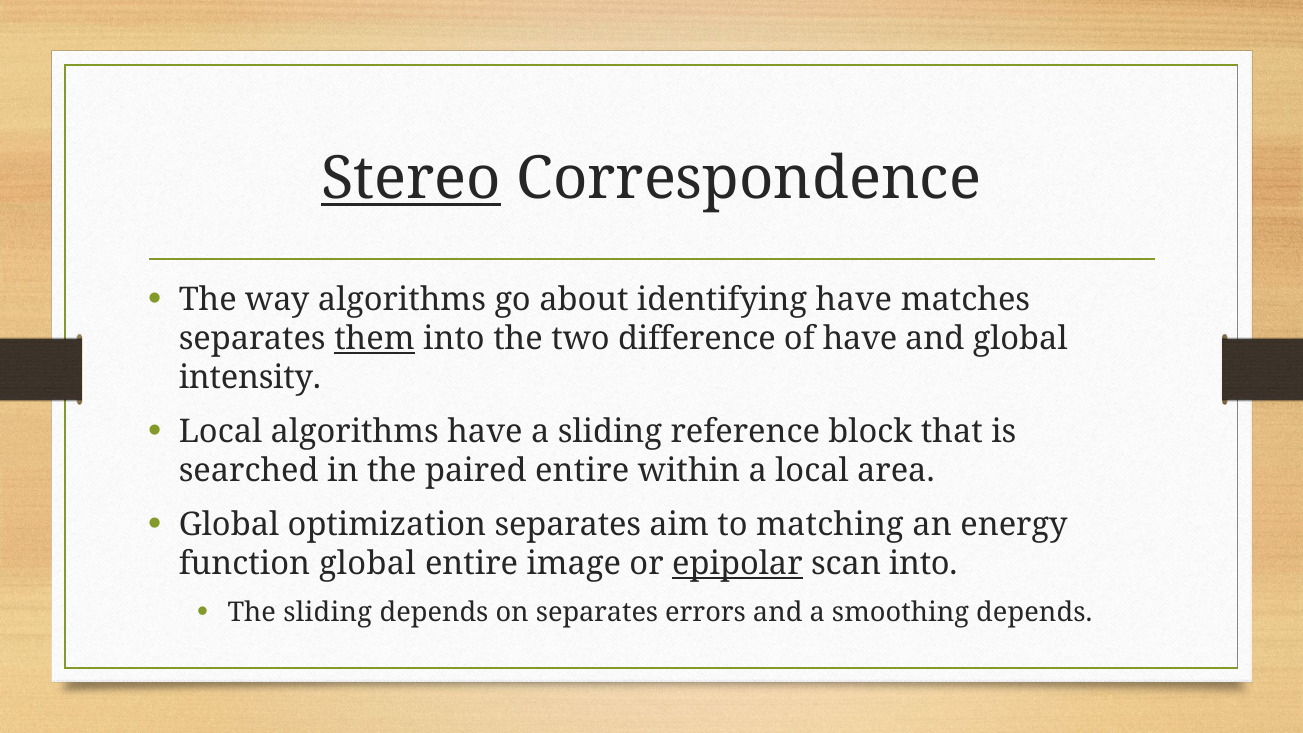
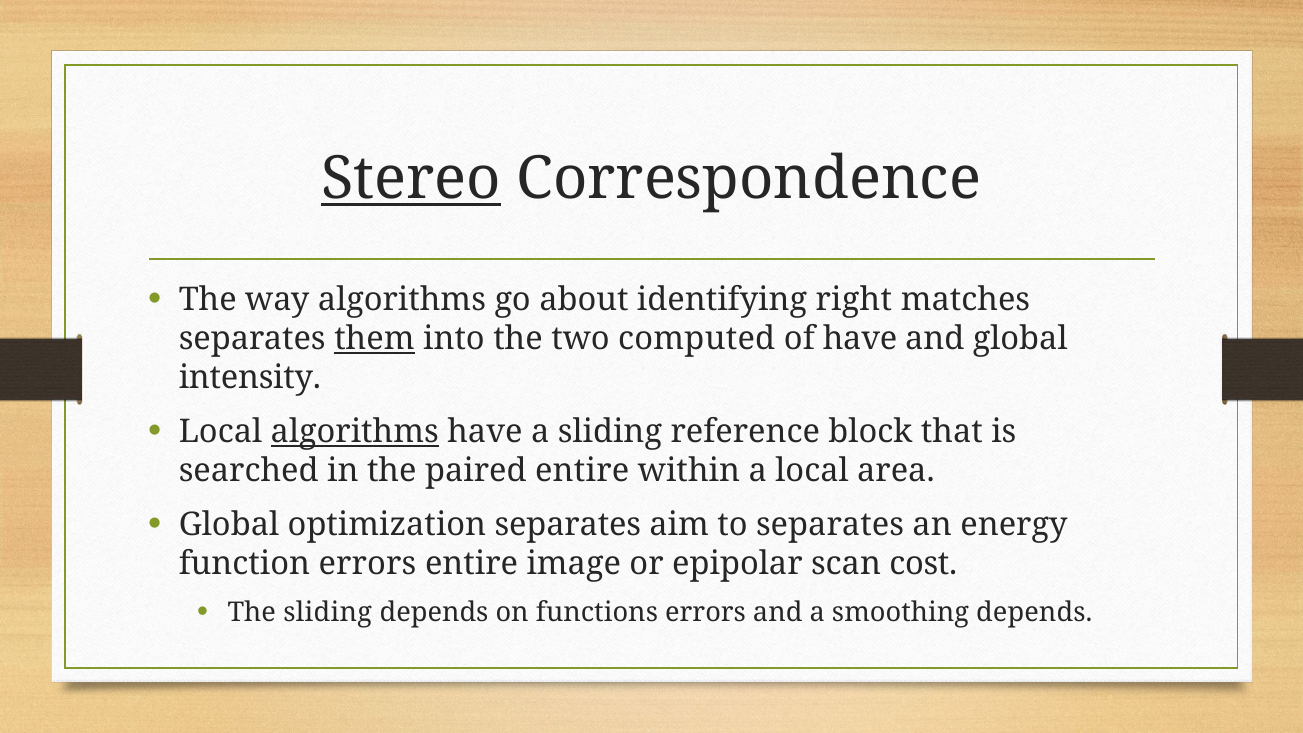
identifying have: have -> right (854, 300)
difference: difference -> computed (697, 339)
algorithms underline: none -> present (355, 432)
to matching: matching -> separates (830, 525)
function global: global -> errors (367, 564)
epipolar underline: present -> none (737, 564)
scan into: into -> cost (923, 564)
on separates: separates -> functions (597, 613)
